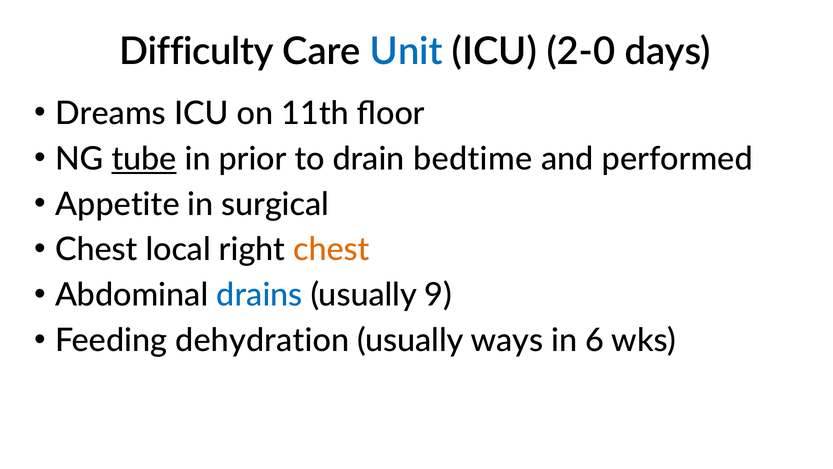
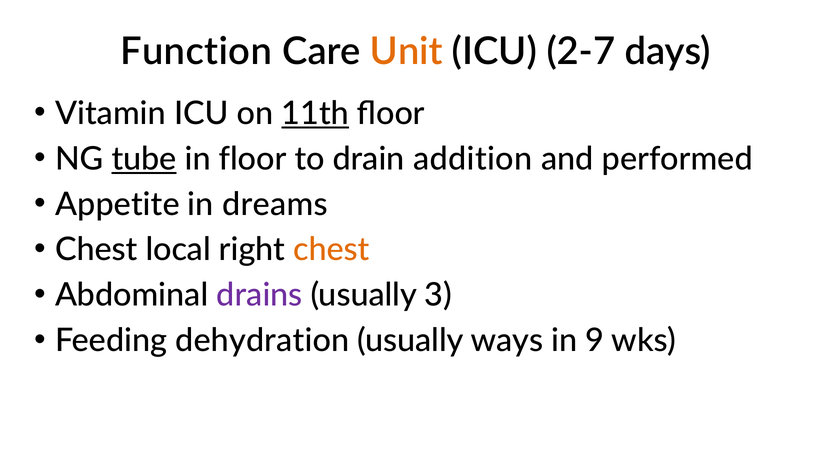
Difficulty: Difficulty -> Function (196, 52)
Unit colour: blue -> orange (406, 52)
2-0: 2-0 -> 2-7 (581, 52)
Dreams: Dreams -> Vitamin (110, 113)
11th underline: none -> present (315, 113)
in prior: prior -> floor (253, 159)
bedtime: bedtime -> addition (473, 159)
surgical: surgical -> dreams (275, 204)
drains colour: blue -> purple (259, 295)
9: 9 -> 3 (438, 295)
6: 6 -> 9 (595, 340)
